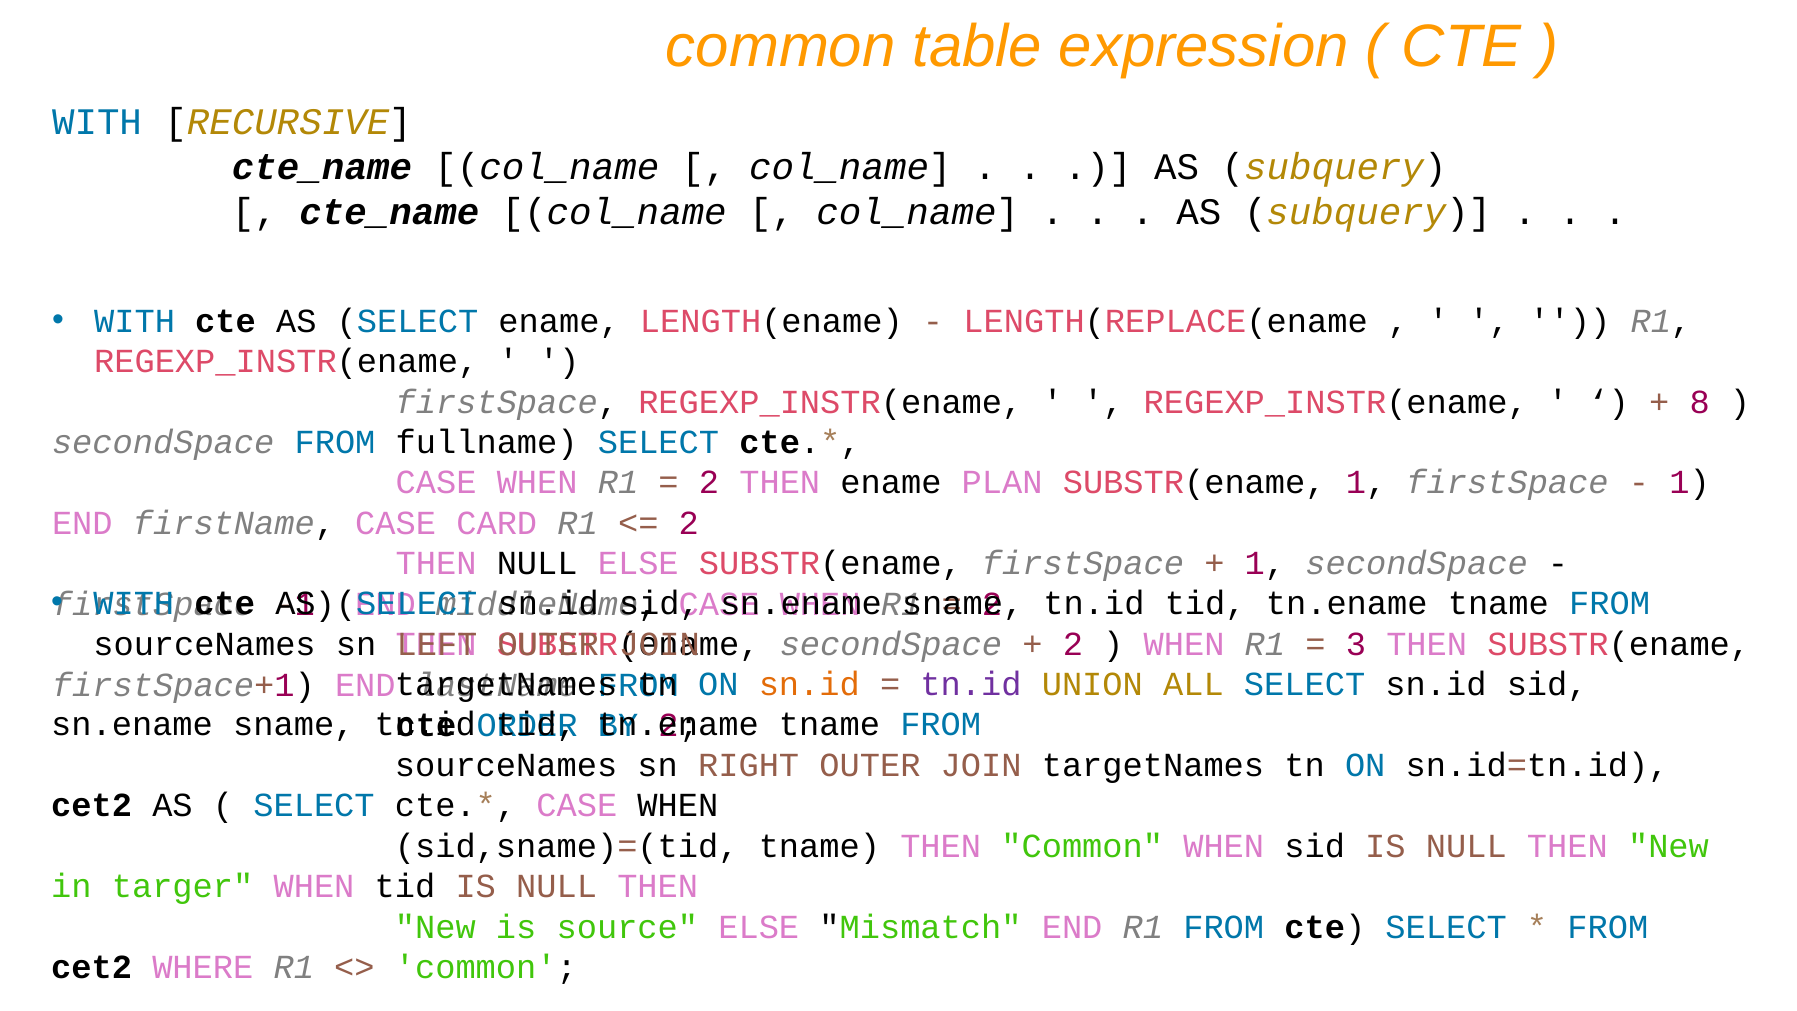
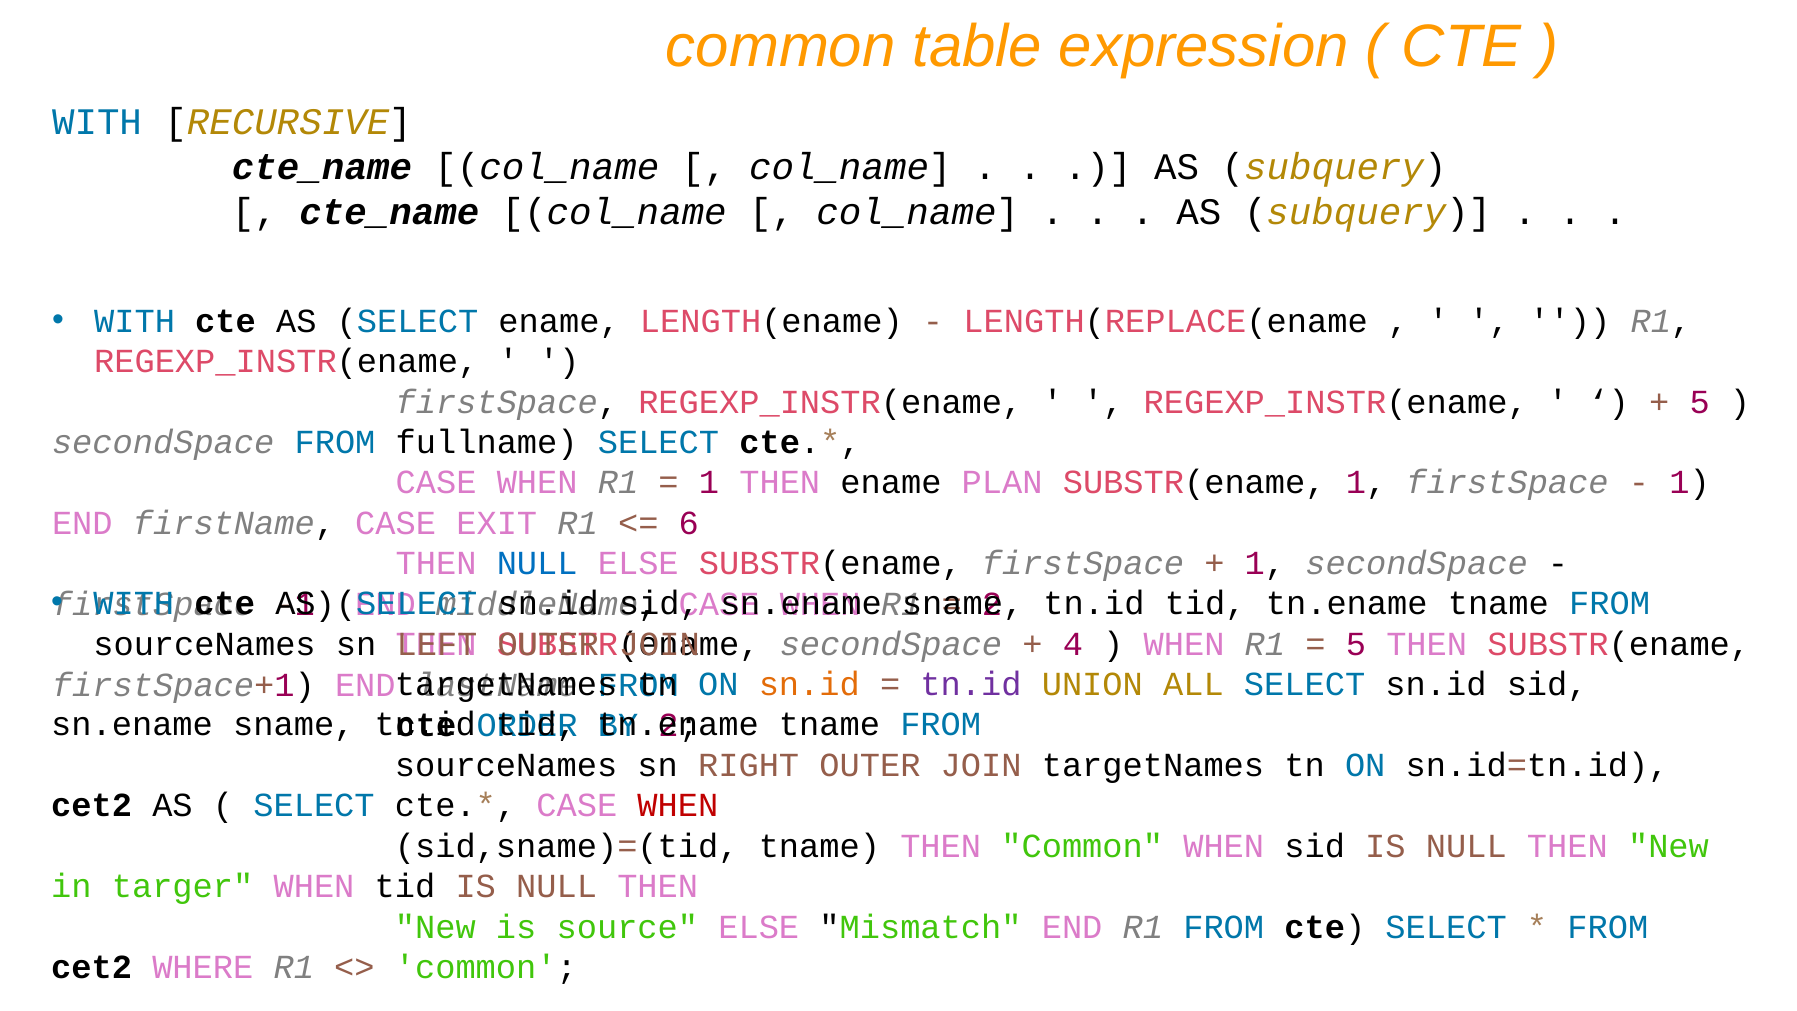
8: 8 -> 5 (1700, 402)
2: 2 -> 1 (709, 483)
CARD: CARD -> EXIT (497, 523)
2: 2 -> 6 (689, 523)
NULL colour: black -> blue (537, 564)
2: 2 -> 4 (1073, 644)
3: 3 -> 5 (1356, 644)
WHEN colour: black -> red (678, 806)
